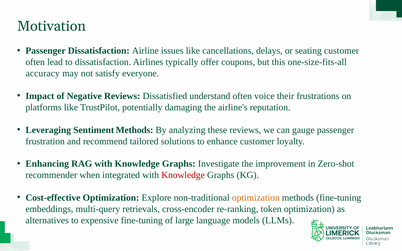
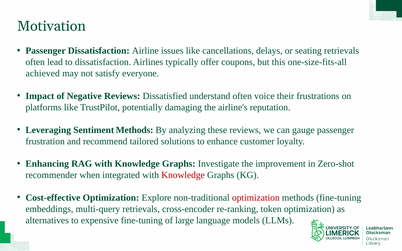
seating customer: customer -> retrievals (342, 51)
accuracy: accuracy -> achieved (43, 74)
optimization colour: orange -> red (256, 198)
